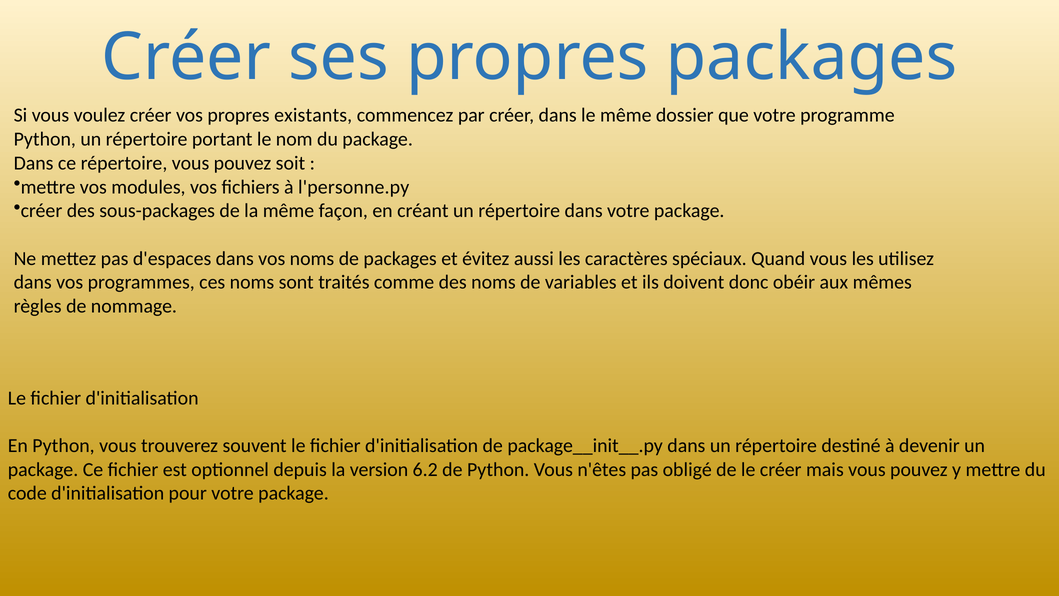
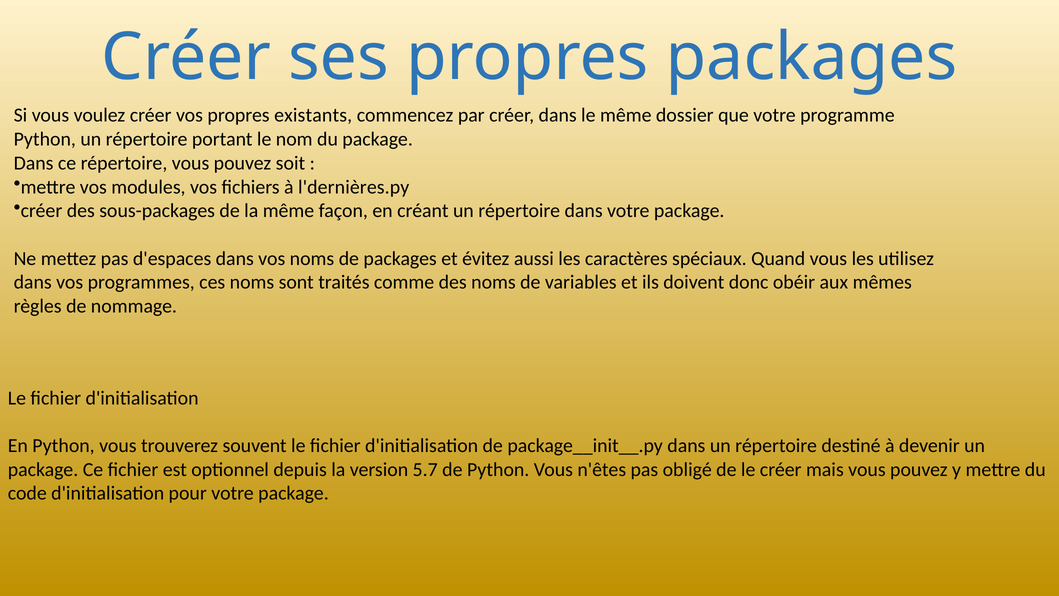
l'personne.py: l'personne.py -> l'dernières.py (354, 187)
6.2: 6.2 -> 5.7 (425, 469)
